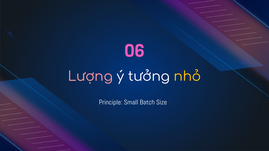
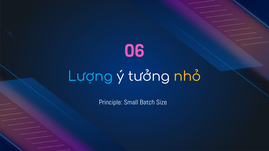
Lượng colour: pink -> light blue (90, 77)
